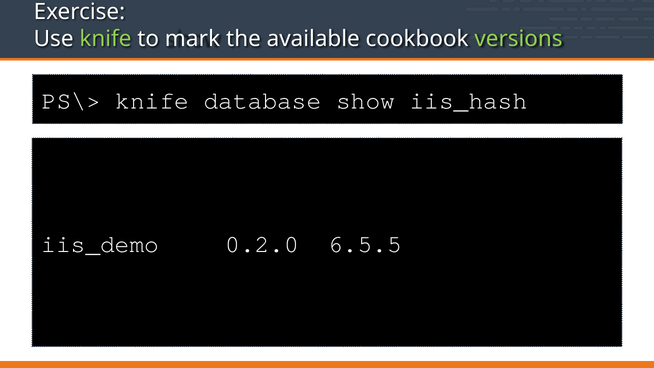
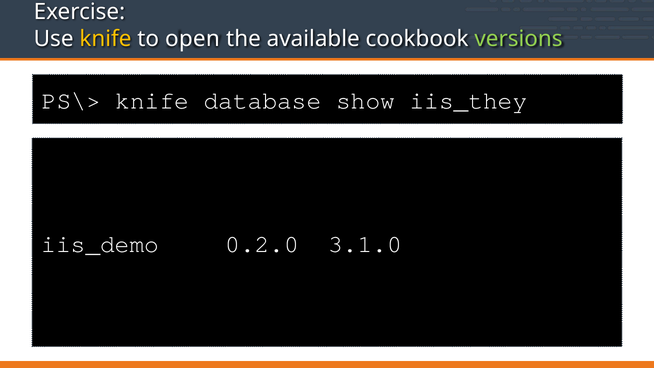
knife colour: light green -> yellow (105, 39)
mark: mark -> open (192, 39)
iis_hash: iis_hash -> iis_they (469, 101)
6.5.5: 6.5.5 -> 3.1.0 (365, 244)
